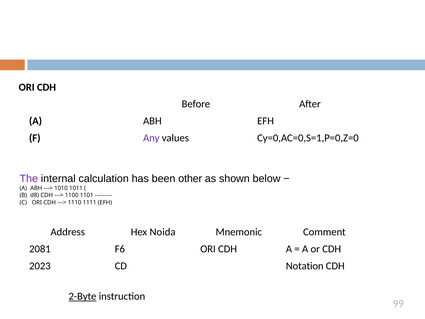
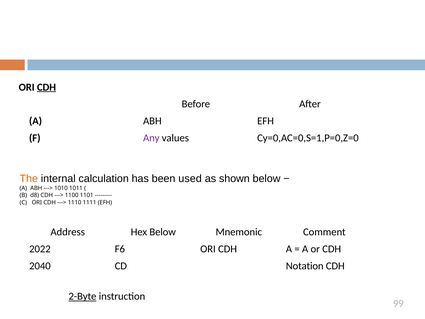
CDH underline: none -> present (47, 87)
The colour: purple -> orange (29, 179)
other: other -> used (190, 179)
Hex Noida: Noida -> Below (163, 232)
2081: 2081 -> 2022 (40, 249)
2023: 2023 -> 2040 (40, 266)
